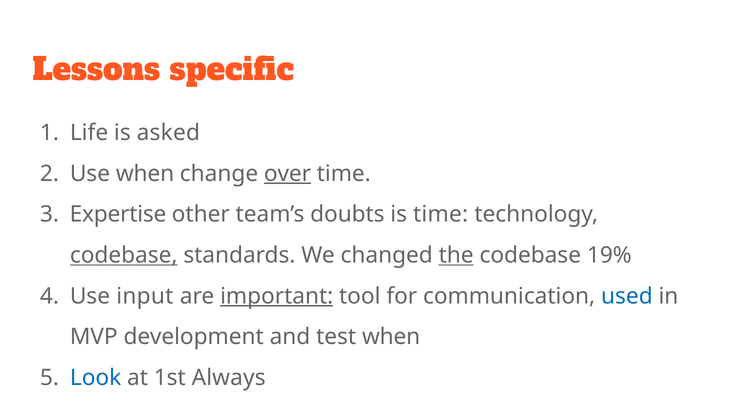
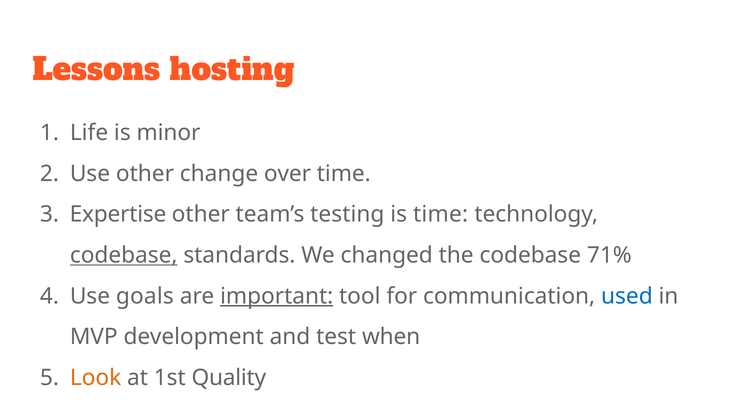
specific: specific -> hosting (232, 70)
asked: asked -> minor (169, 133)
Use when: when -> other (145, 173)
over underline: present -> none (288, 173)
doubts: doubts -> testing (347, 214)
the underline: present -> none (456, 255)
19%: 19% -> 71% (609, 255)
input: input -> goals (145, 296)
Look colour: blue -> orange (96, 378)
Always: Always -> Quality (229, 378)
